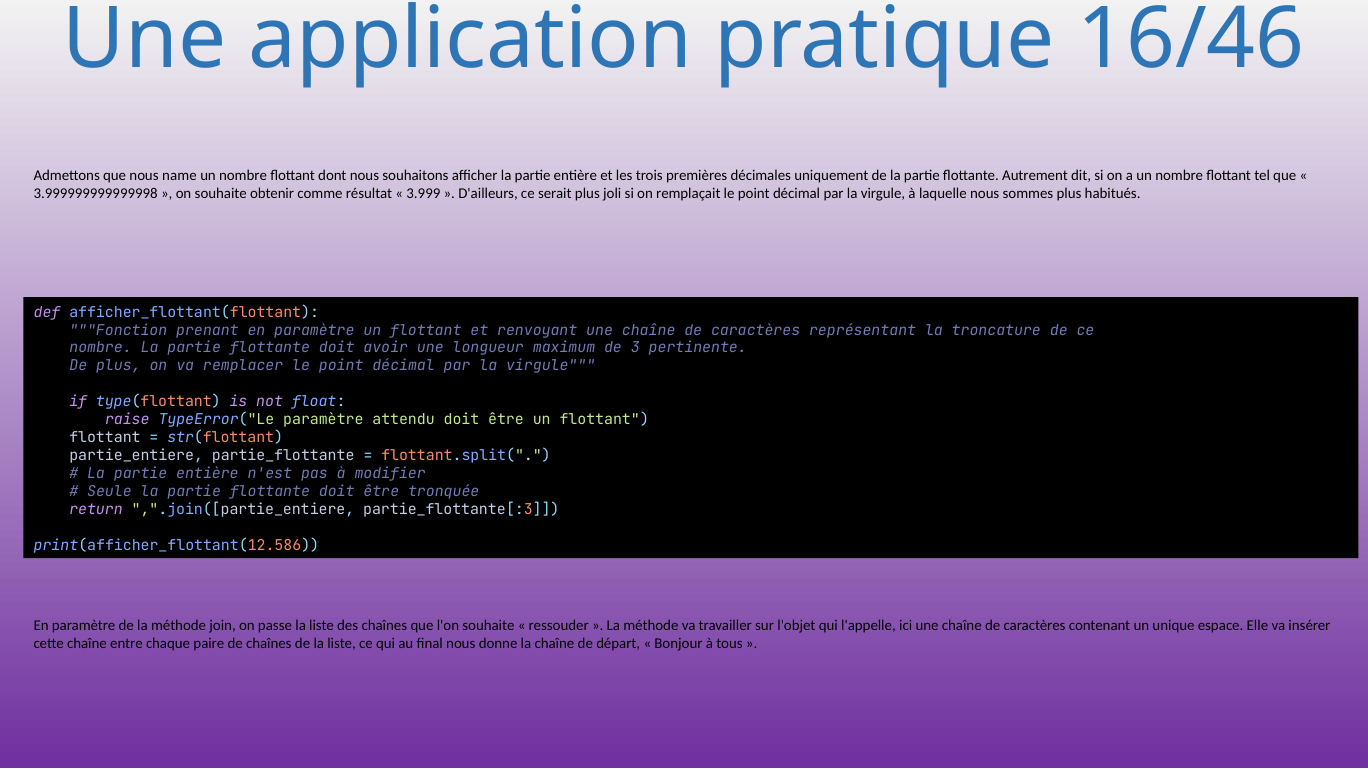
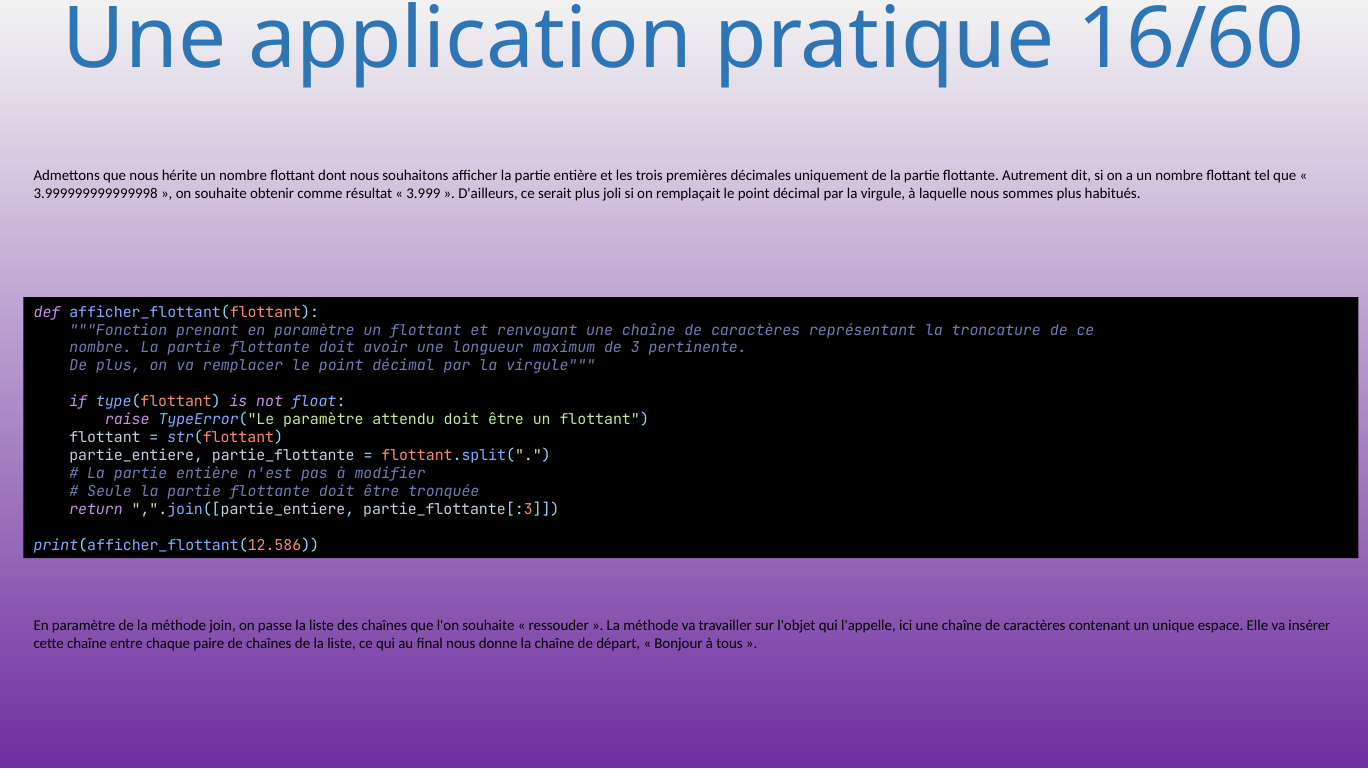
16/46: 16/46 -> 16/60 (1191, 39)
name: name -> hérite (180, 176)
